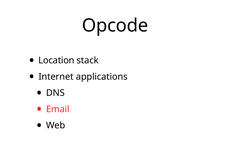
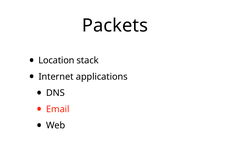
Opcode: Opcode -> Packets (115, 25)
